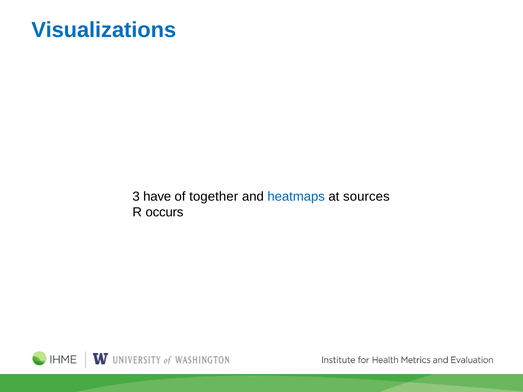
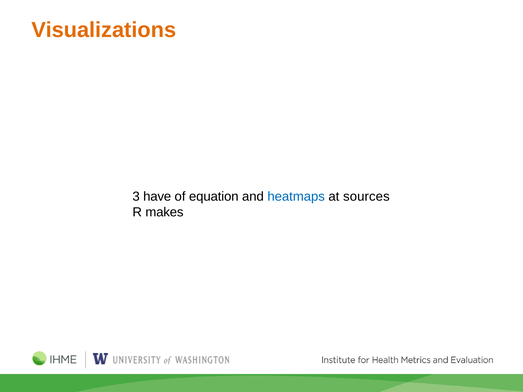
Visualizations colour: blue -> orange (104, 30)
together: together -> equation (214, 197)
occurs: occurs -> makes (164, 212)
